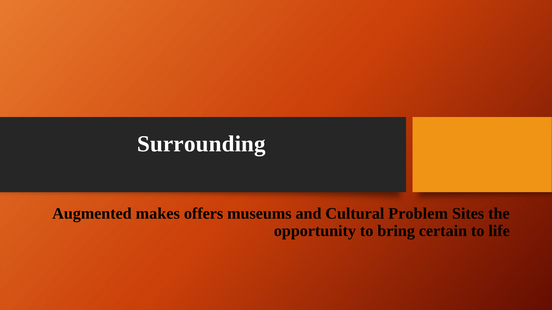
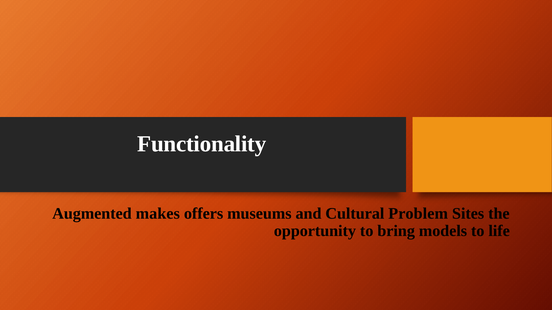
Surrounding: Surrounding -> Functionality (202, 144)
certain: certain -> models (443, 231)
